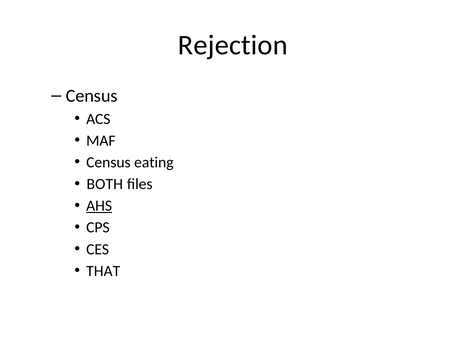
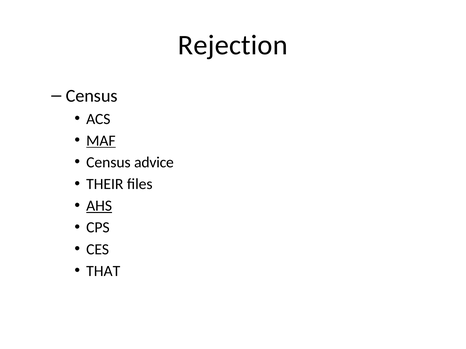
MAF underline: none -> present (101, 141)
eating: eating -> advice (154, 163)
BOTH: BOTH -> THEIR (105, 184)
